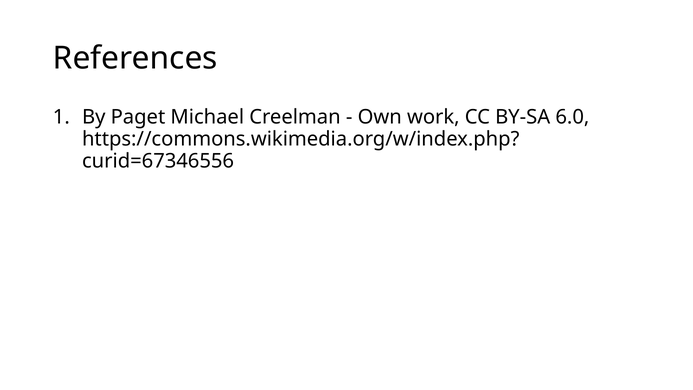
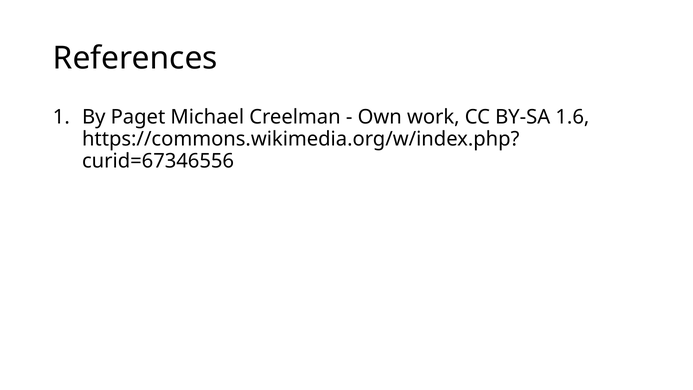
6.0: 6.0 -> 1.6 (572, 117)
